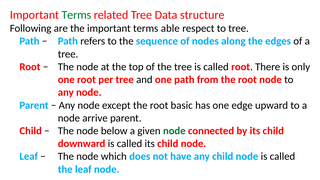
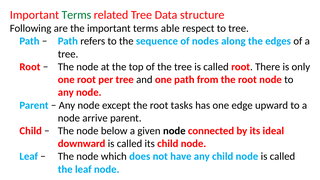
basic: basic -> tasks (182, 105)
node colour: green -> black (174, 131)
by its child: child -> ideal (273, 131)
